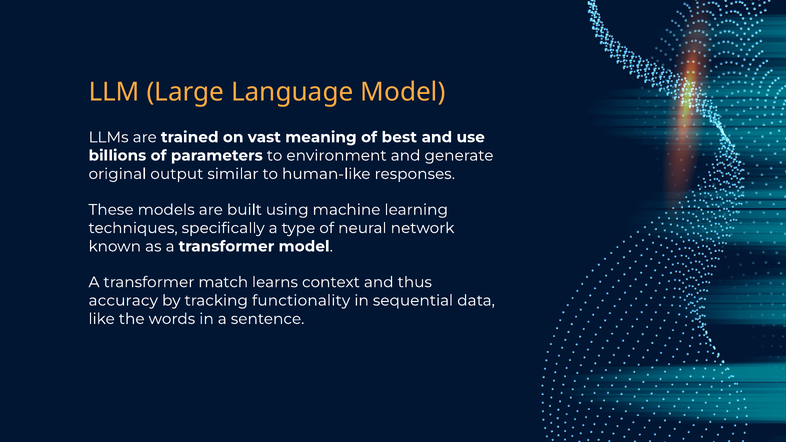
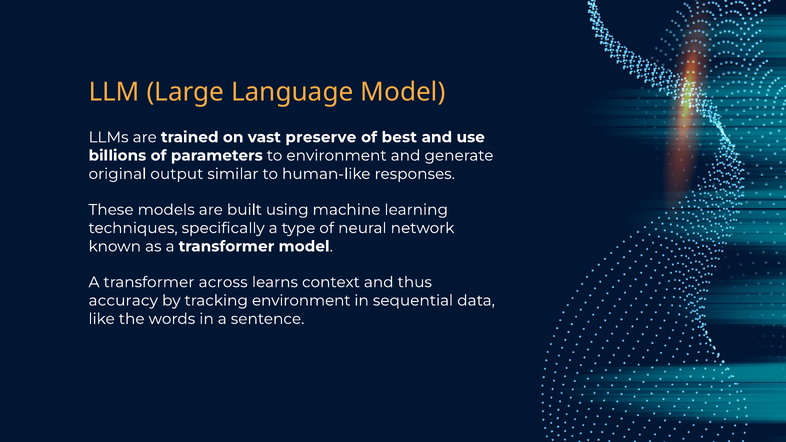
meaning: meaning -> preserve (321, 137)
match: match -> across (223, 282)
tracking functionality: functionality -> environment (301, 301)
